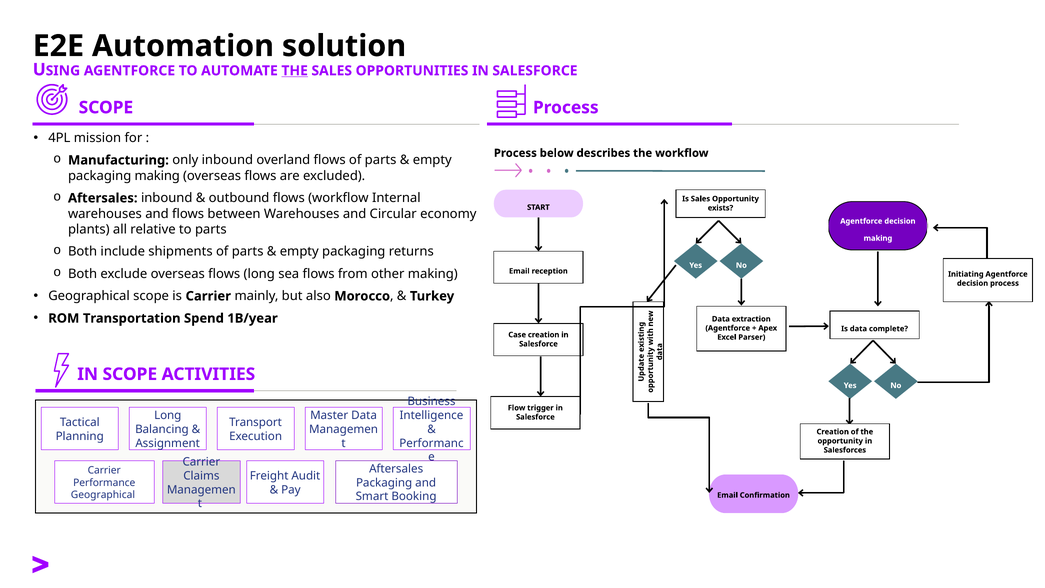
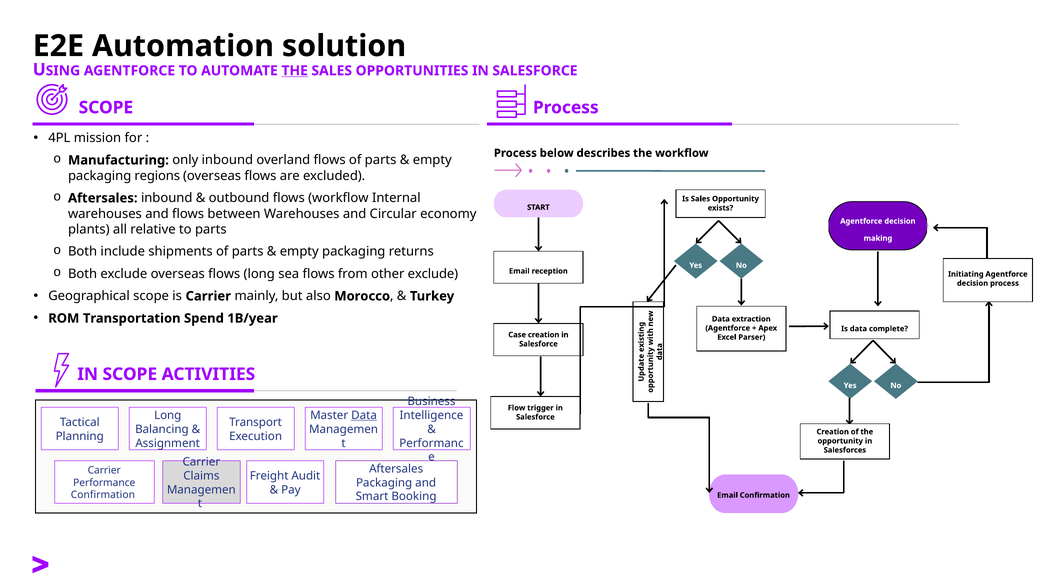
packaging making: making -> regions (157, 176)
other making: making -> exclude (433, 274)
Data underline: none -> present (364, 415)
Geographical: Geographical -> Confirmation (103, 495)
